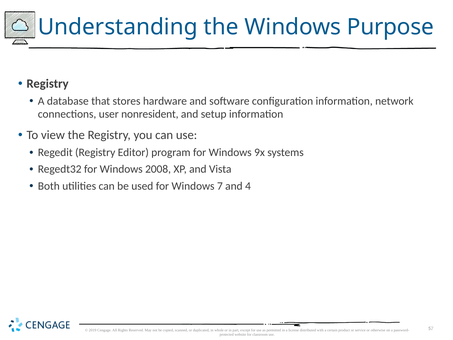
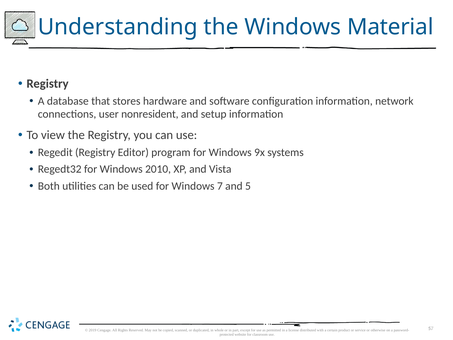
Purpose: Purpose -> Material (390, 27)
2008: 2008 -> 2010 (158, 169)
4: 4 -> 5 (248, 186)
